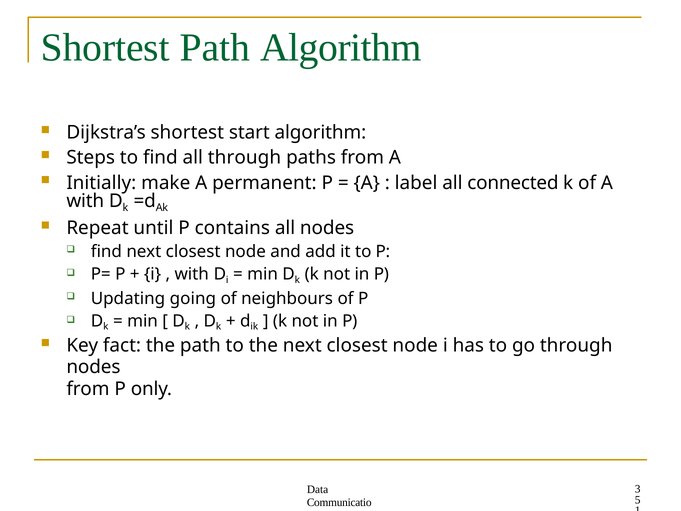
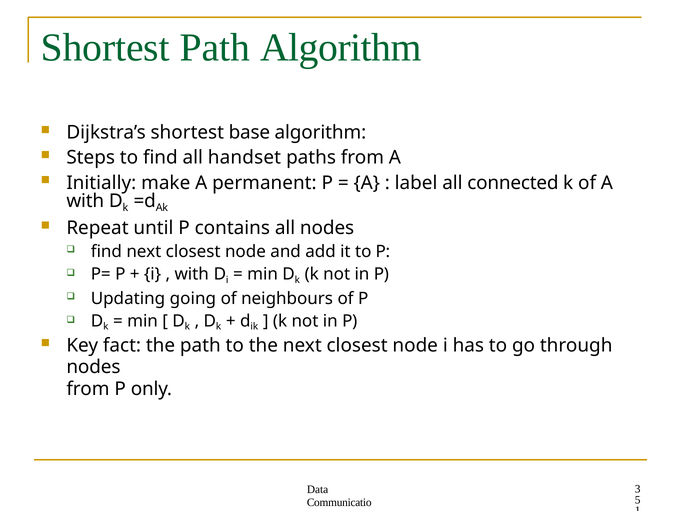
start: start -> base (249, 132)
all through: through -> handset (244, 157)
